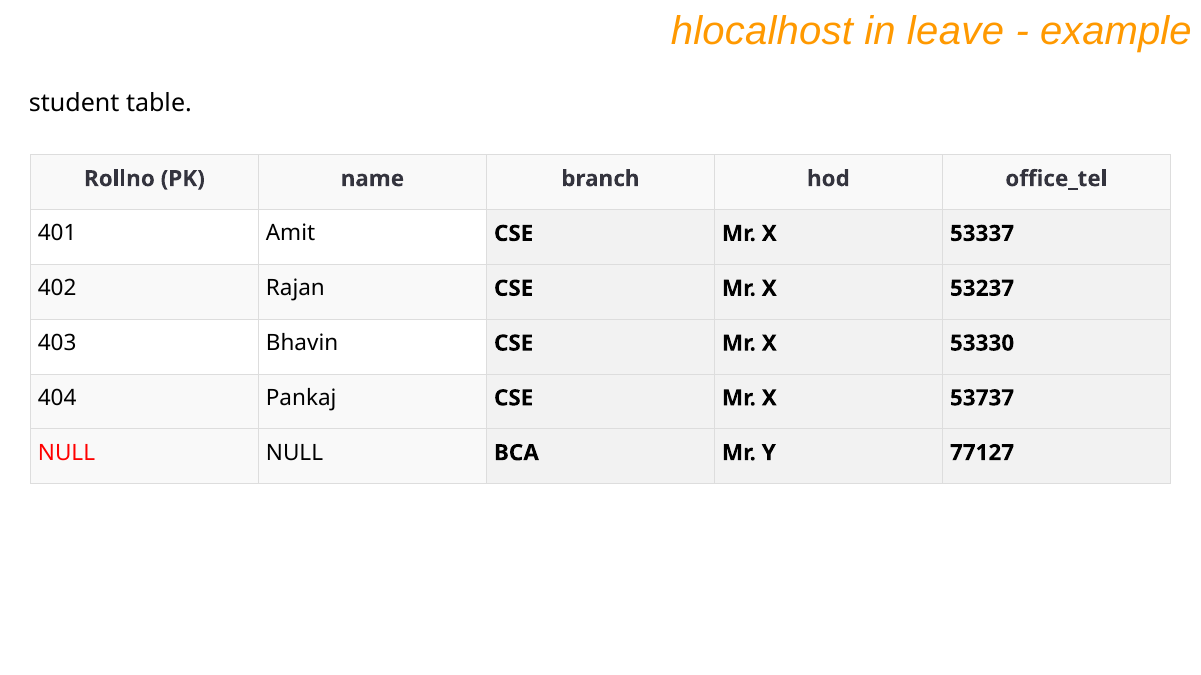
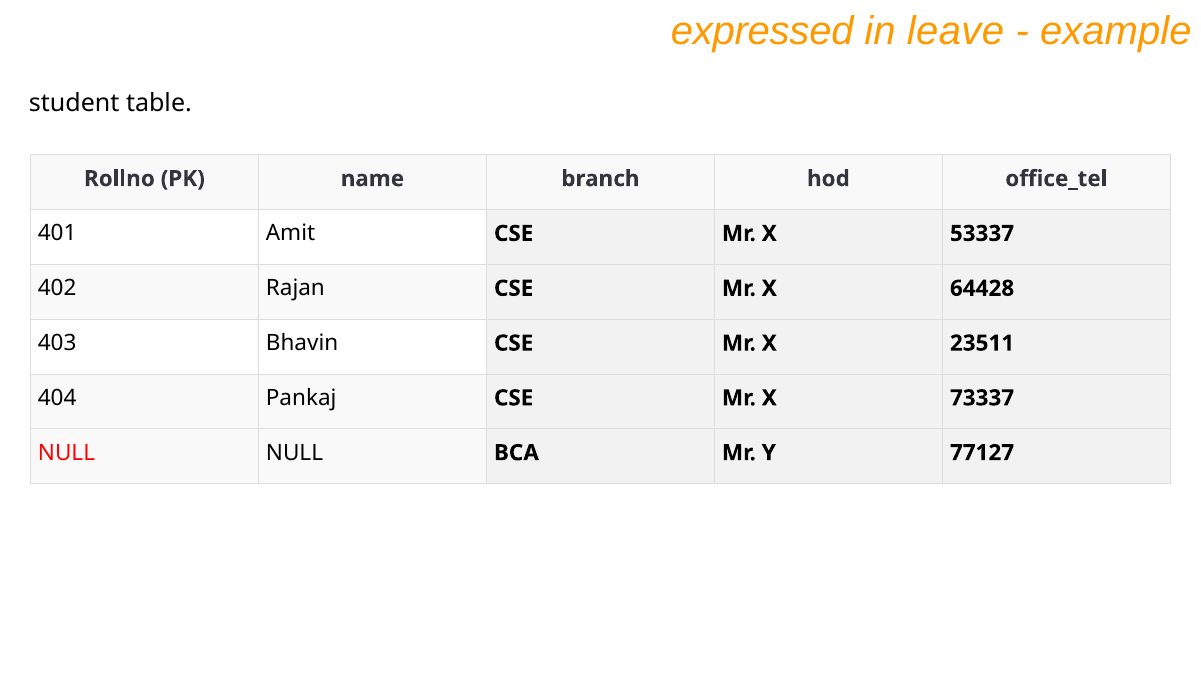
hlocalhost: hlocalhost -> expressed (762, 31)
53237: 53237 -> 64428 (982, 289)
53330: 53330 -> 23511 (982, 343)
53737: 53737 -> 73337 (982, 398)
